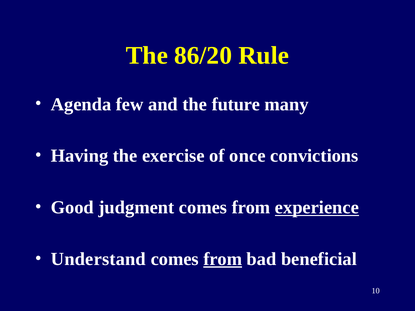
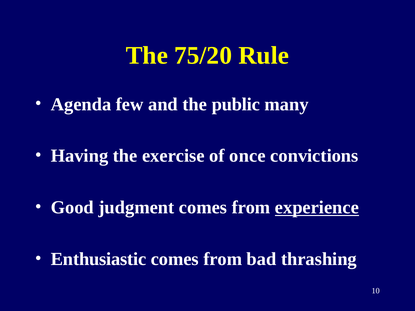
86/20: 86/20 -> 75/20 (203, 55)
future: future -> public (236, 104)
Understand: Understand -> Enthusiastic (99, 259)
from underline: present -> none (223, 259)
beneficial: beneficial -> thrashing (319, 259)
